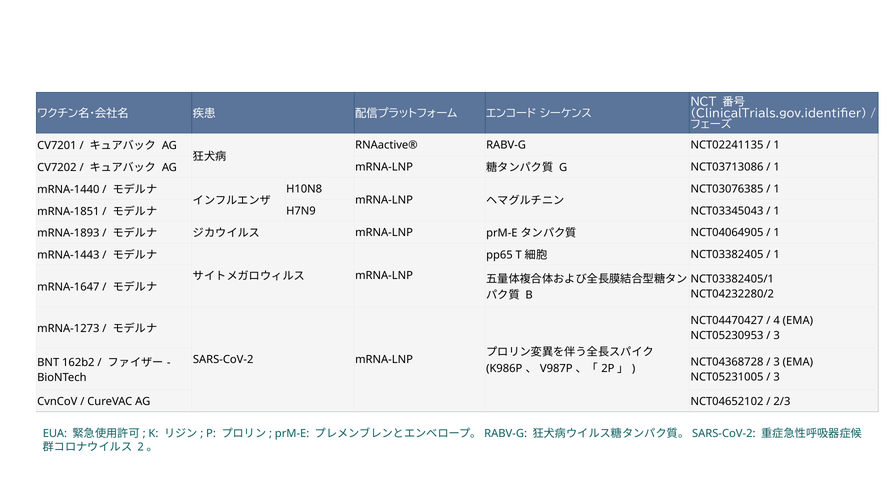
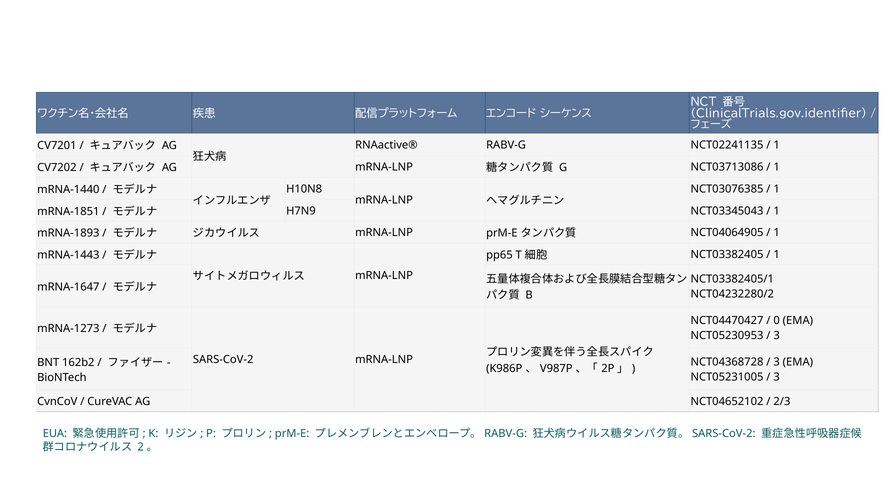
4: 4 -> 0 (777, 320)
